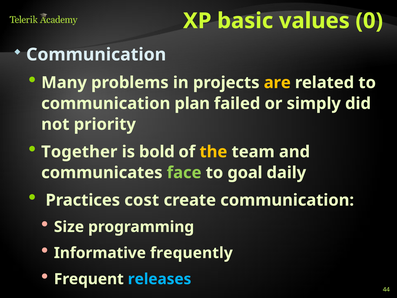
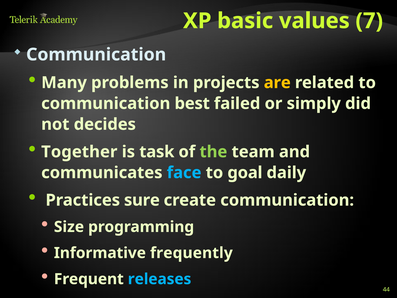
0: 0 -> 7 (369, 21)
plan: plan -> best (192, 103)
priority: priority -> decides (105, 124)
bold: bold -> task (157, 152)
the colour: yellow -> light green (213, 152)
face colour: light green -> light blue (184, 173)
cost: cost -> sure (142, 200)
